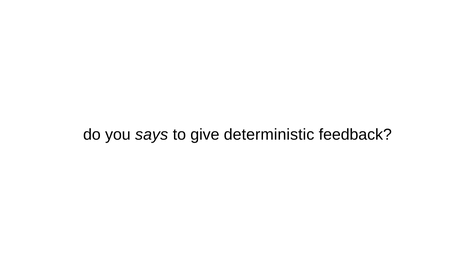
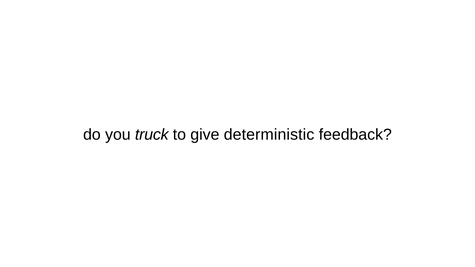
says: says -> truck (152, 135)
